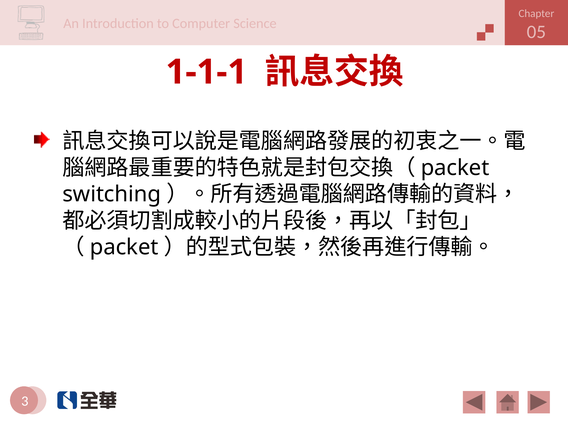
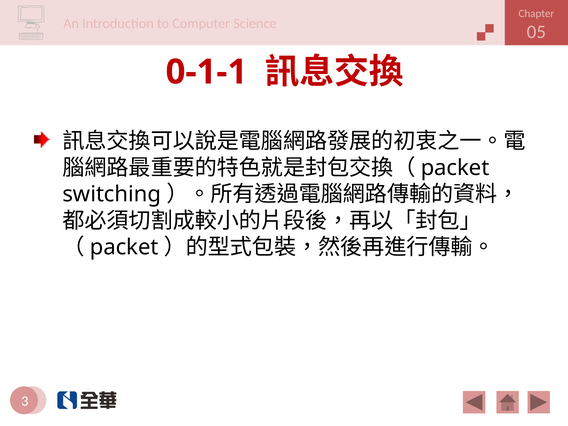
1-1-1: 1-1-1 -> 0-1-1 (206, 72)
